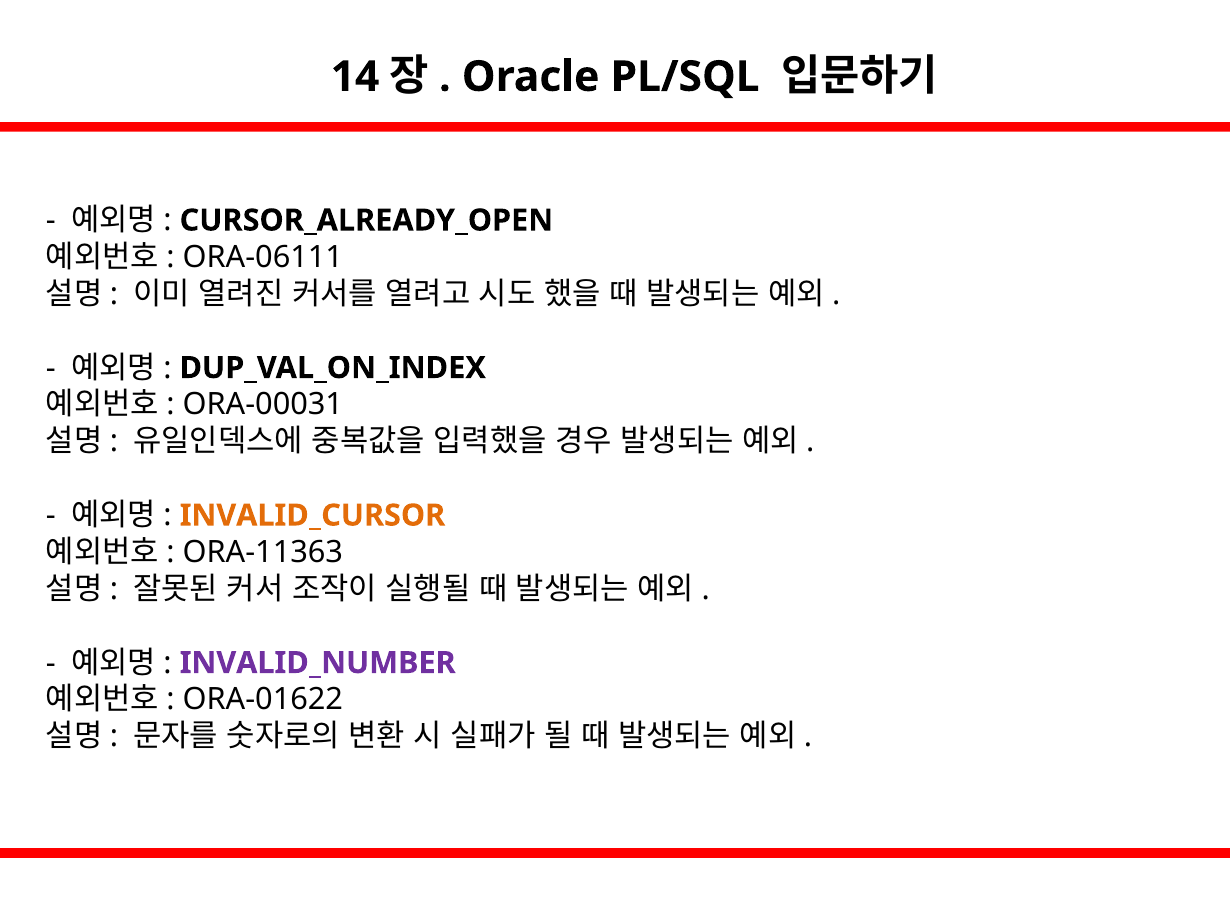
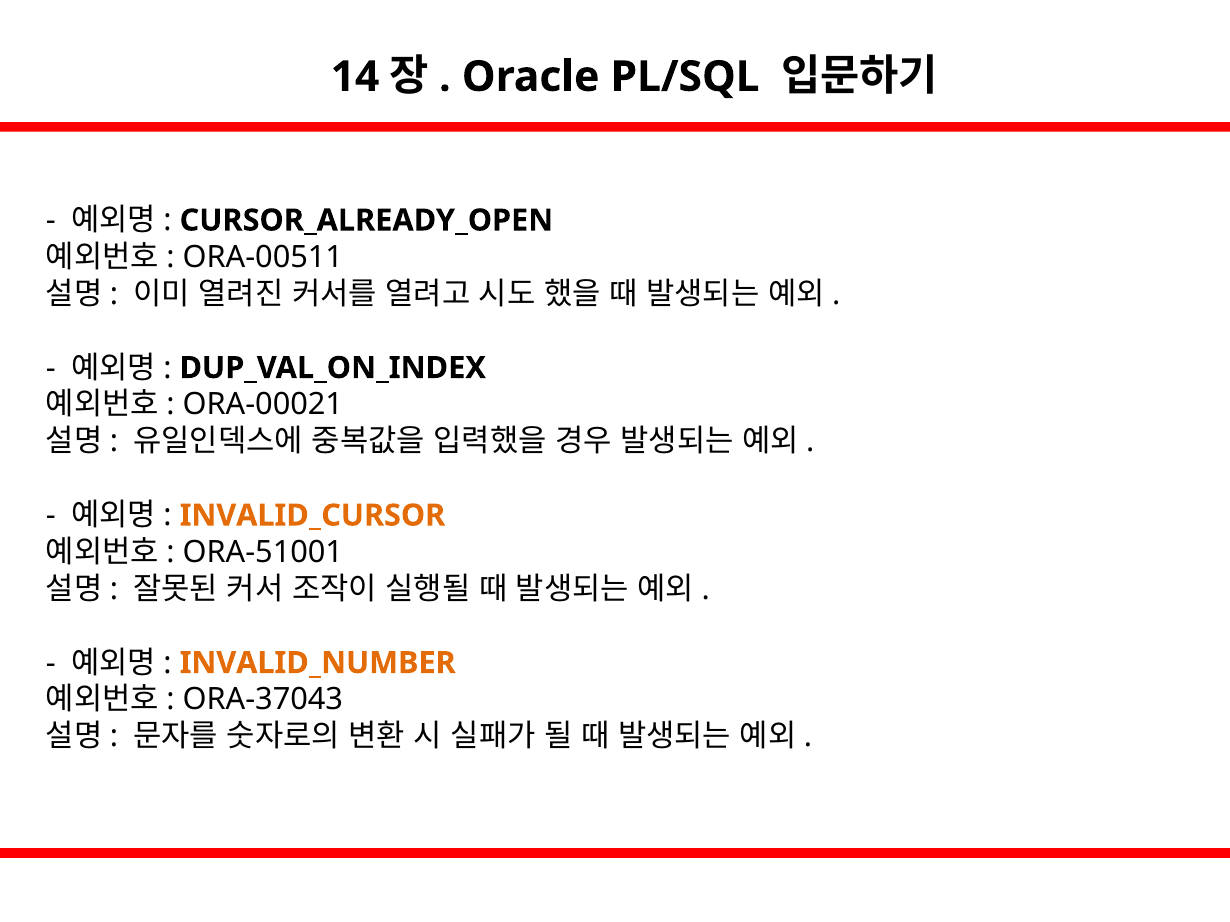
ORA-06111: ORA-06111 -> ORA-00511 (263, 257)
ORA-00031: ORA-00031 -> ORA-00021 (263, 405)
ORA-11363: ORA-11363 -> ORA-51001 (263, 553)
INVALID_NUMBER colour: purple -> orange (318, 663)
ORA-01622: ORA-01622 -> ORA-37043 (263, 700)
